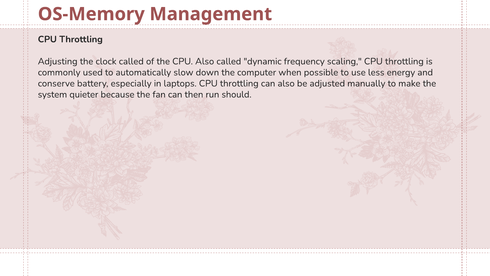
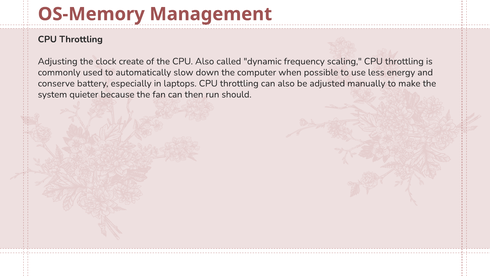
clock called: called -> create (131, 61)
